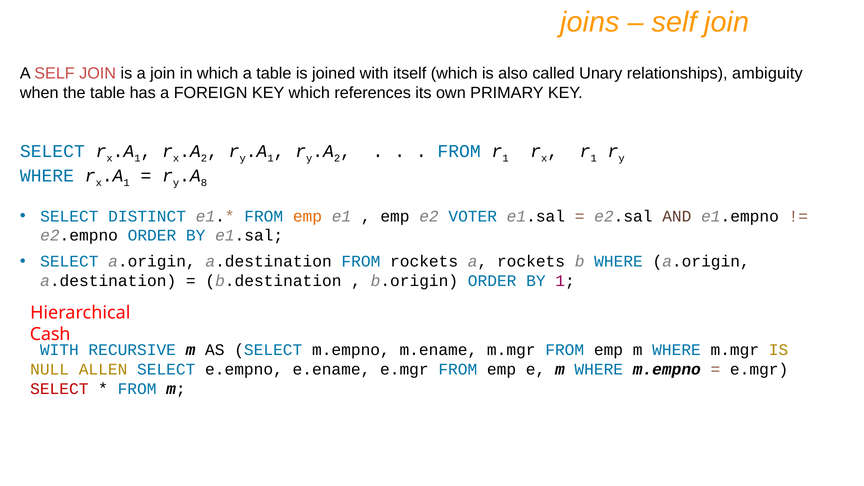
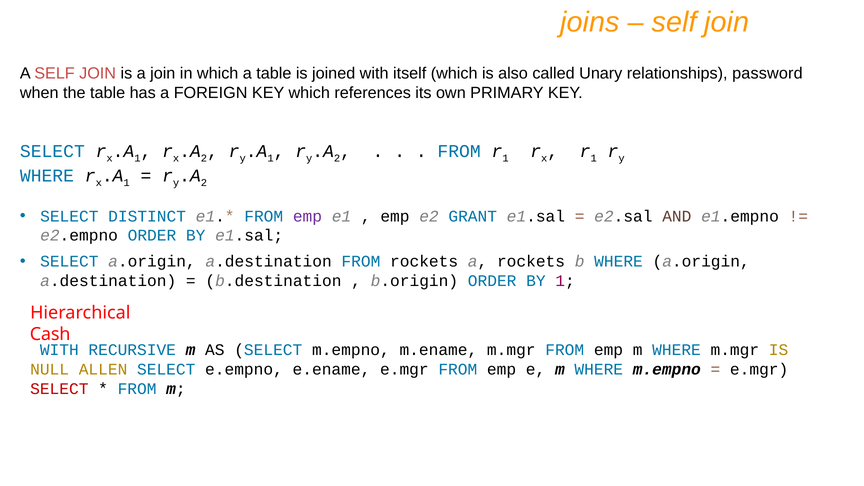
ambiguity: ambiguity -> password (767, 73)
8: 8 -> 2 (204, 183)
emp colour: orange -> purple (307, 216)
VOTER: VOTER -> GRANT (473, 216)
